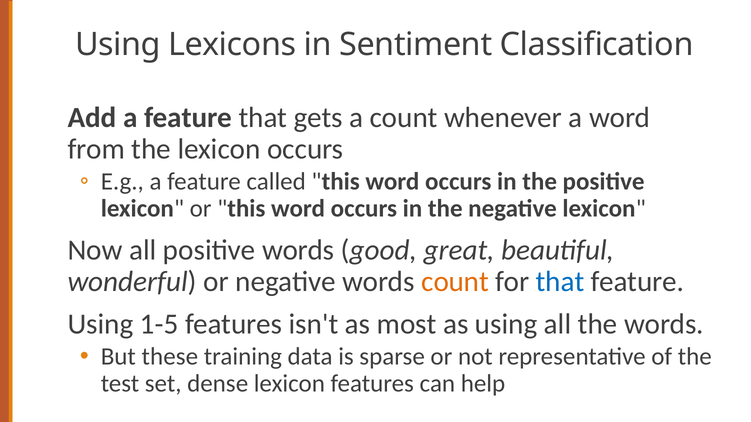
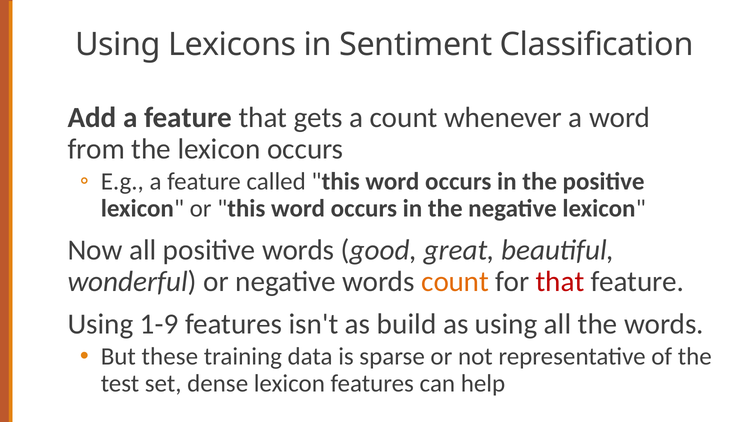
that colour: blue -> red (560, 282)
1-5: 1-5 -> 1-9 (159, 325)
most: most -> build (407, 325)
